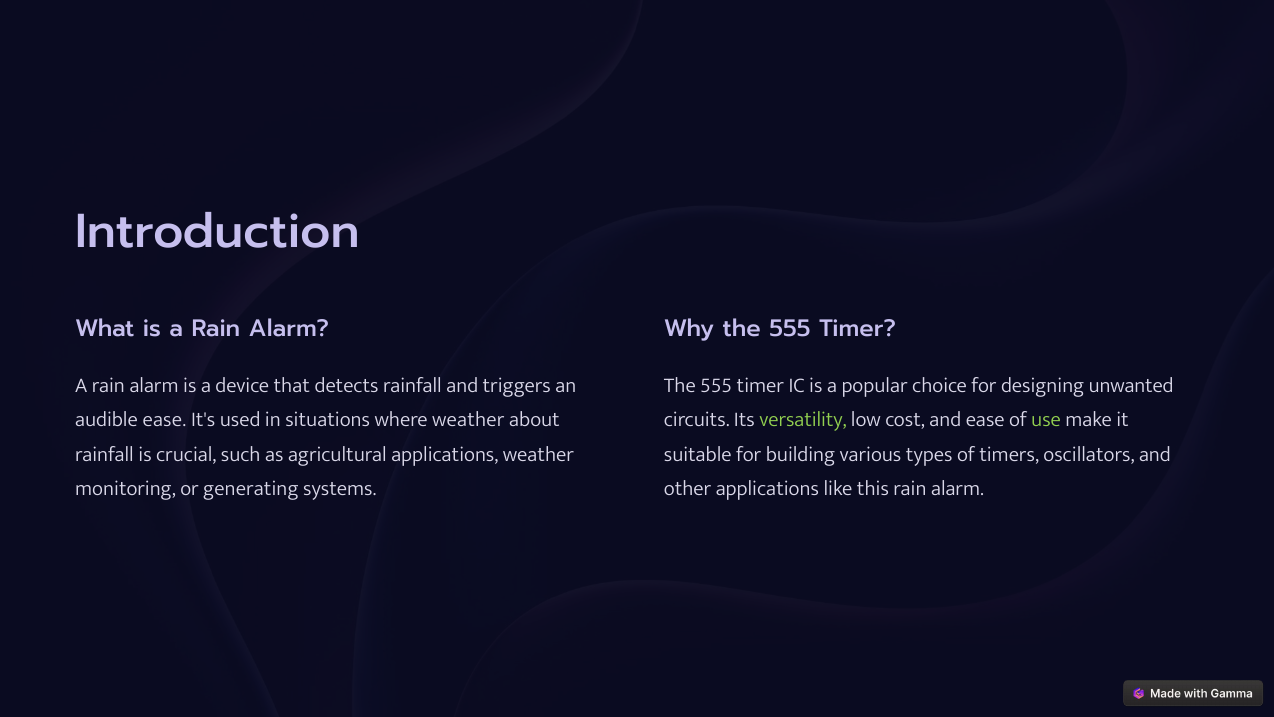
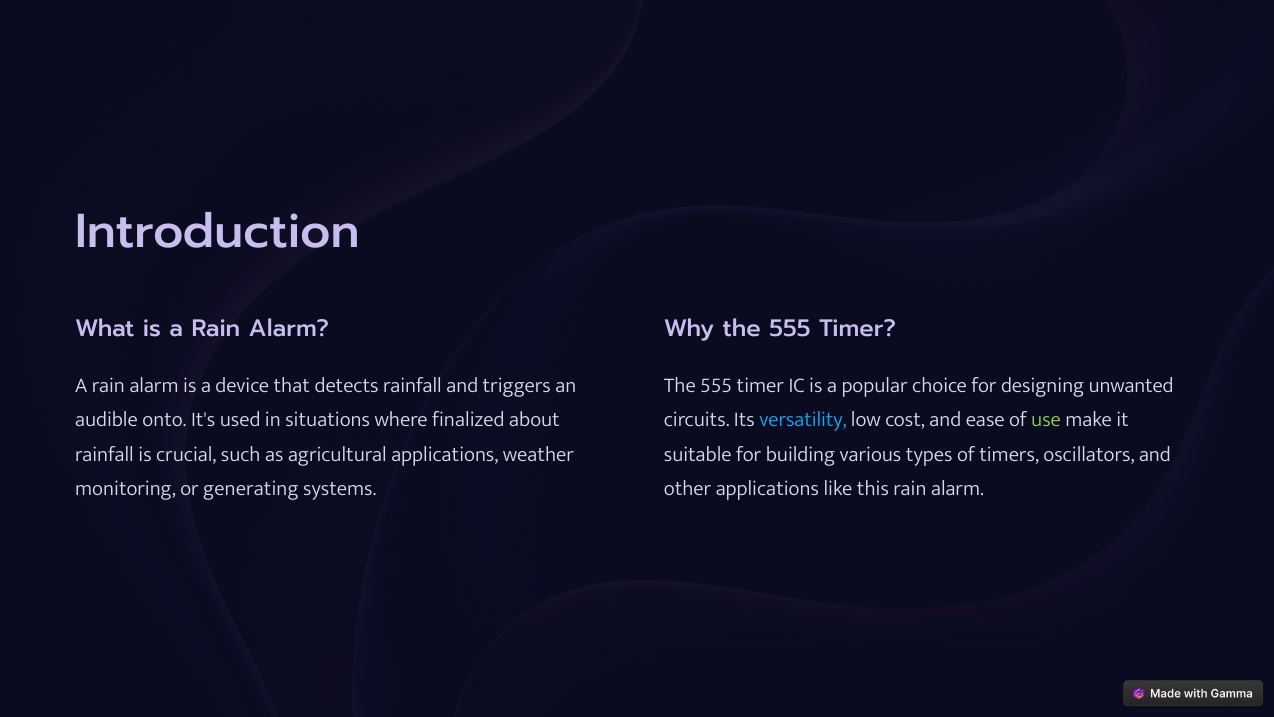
audible ease: ease -> onto (164, 420)
where weather: weather -> finalized (468, 420)
versatility colour: light green -> light blue (803, 420)
